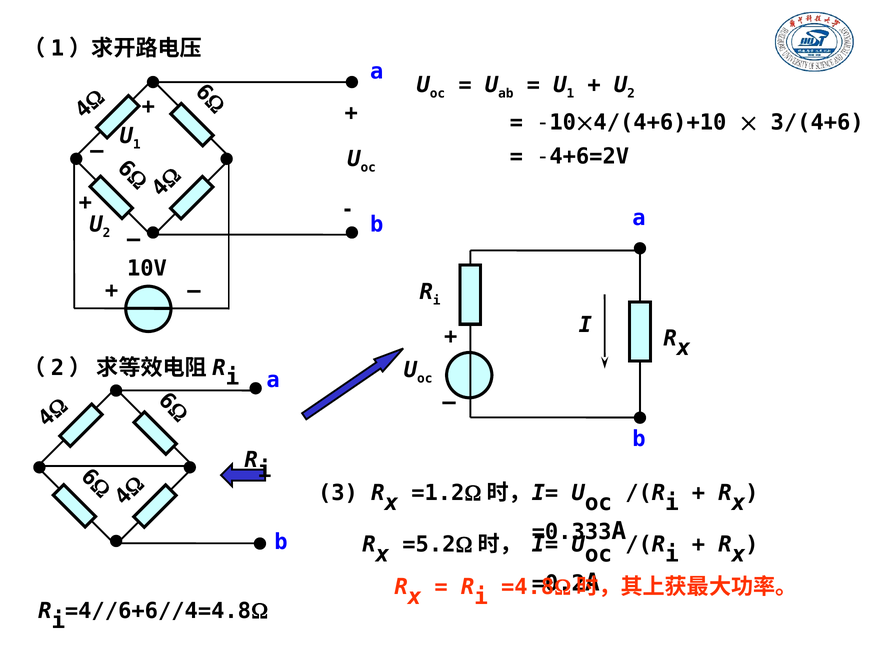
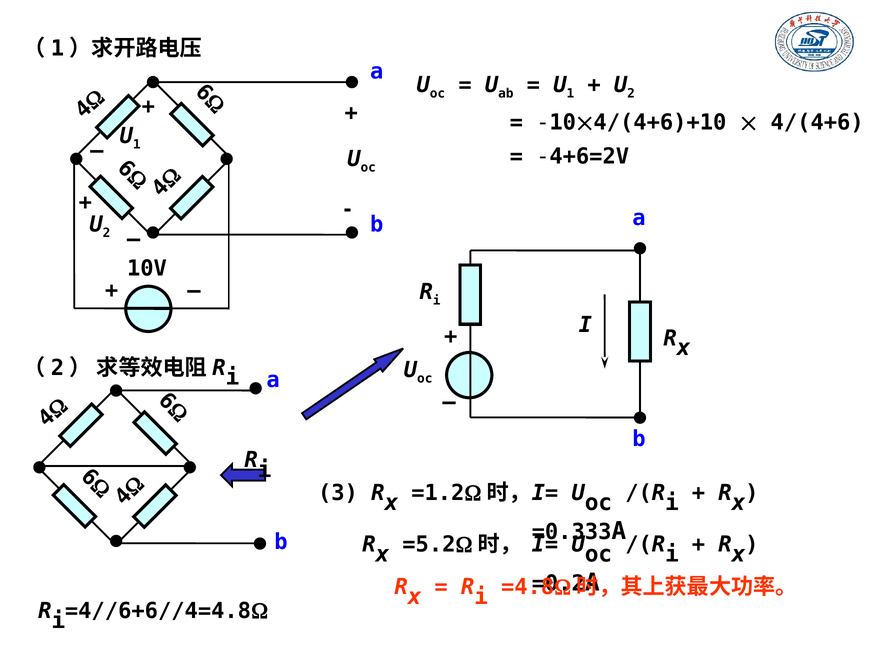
3/(4+6: 3/(4+6 -> 4/(4+6 (817, 123)
